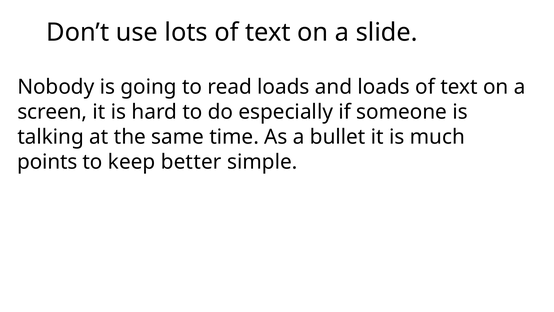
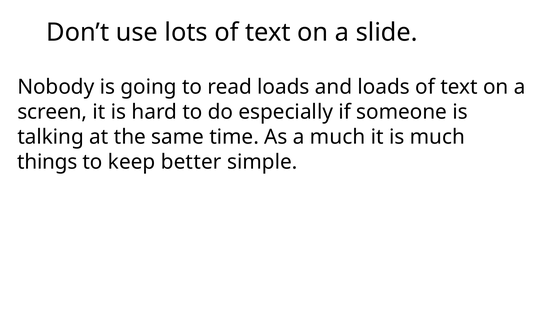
a bullet: bullet -> much (338, 137)
points: points -> things (47, 162)
